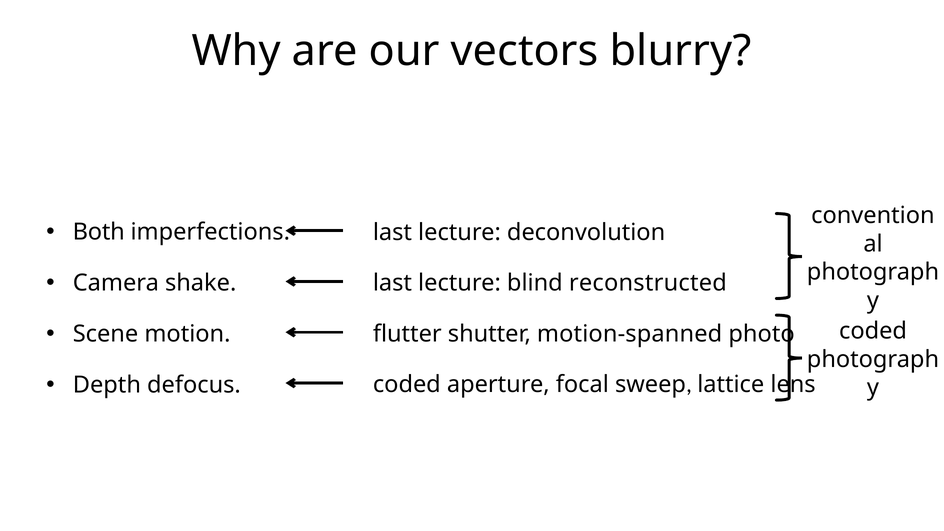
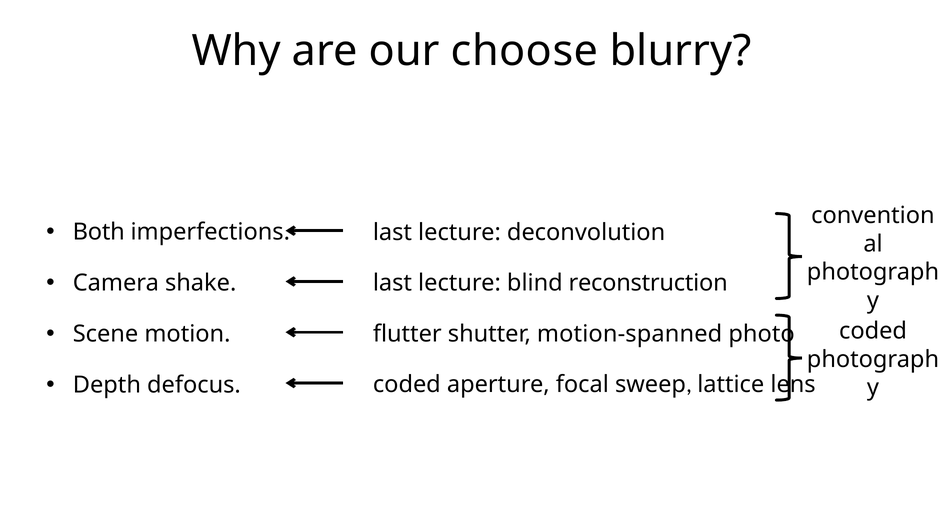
vectors: vectors -> choose (525, 51)
reconstructed: reconstructed -> reconstruction (648, 283)
